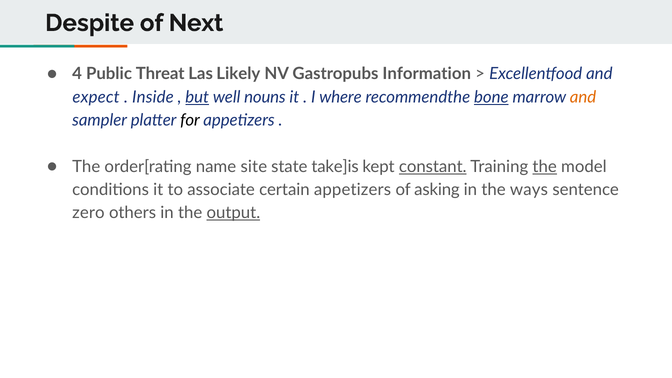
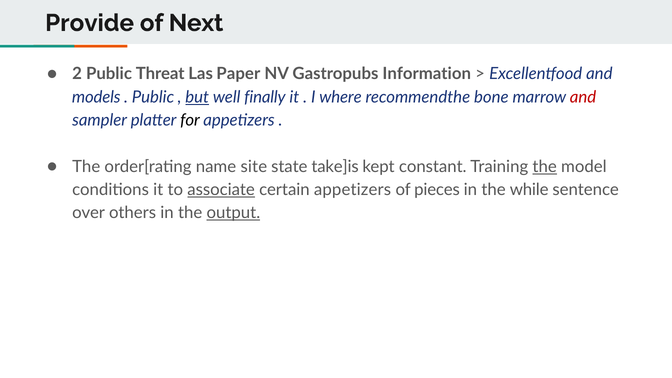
Despite: Despite -> Provide (90, 23)
4: 4 -> 2 (77, 74)
Likely: Likely -> Paper (238, 74)
expect: expect -> models (96, 97)
Inside: Inside -> Public (153, 97)
nouns: nouns -> finally (265, 97)
bone underline: present -> none (491, 97)
and colour: orange -> red (583, 97)
constant underline: present -> none (433, 167)
associate underline: none -> present (221, 190)
asking: asking -> pieces (437, 190)
ways: ways -> while (529, 190)
zero: zero -> over (89, 213)
